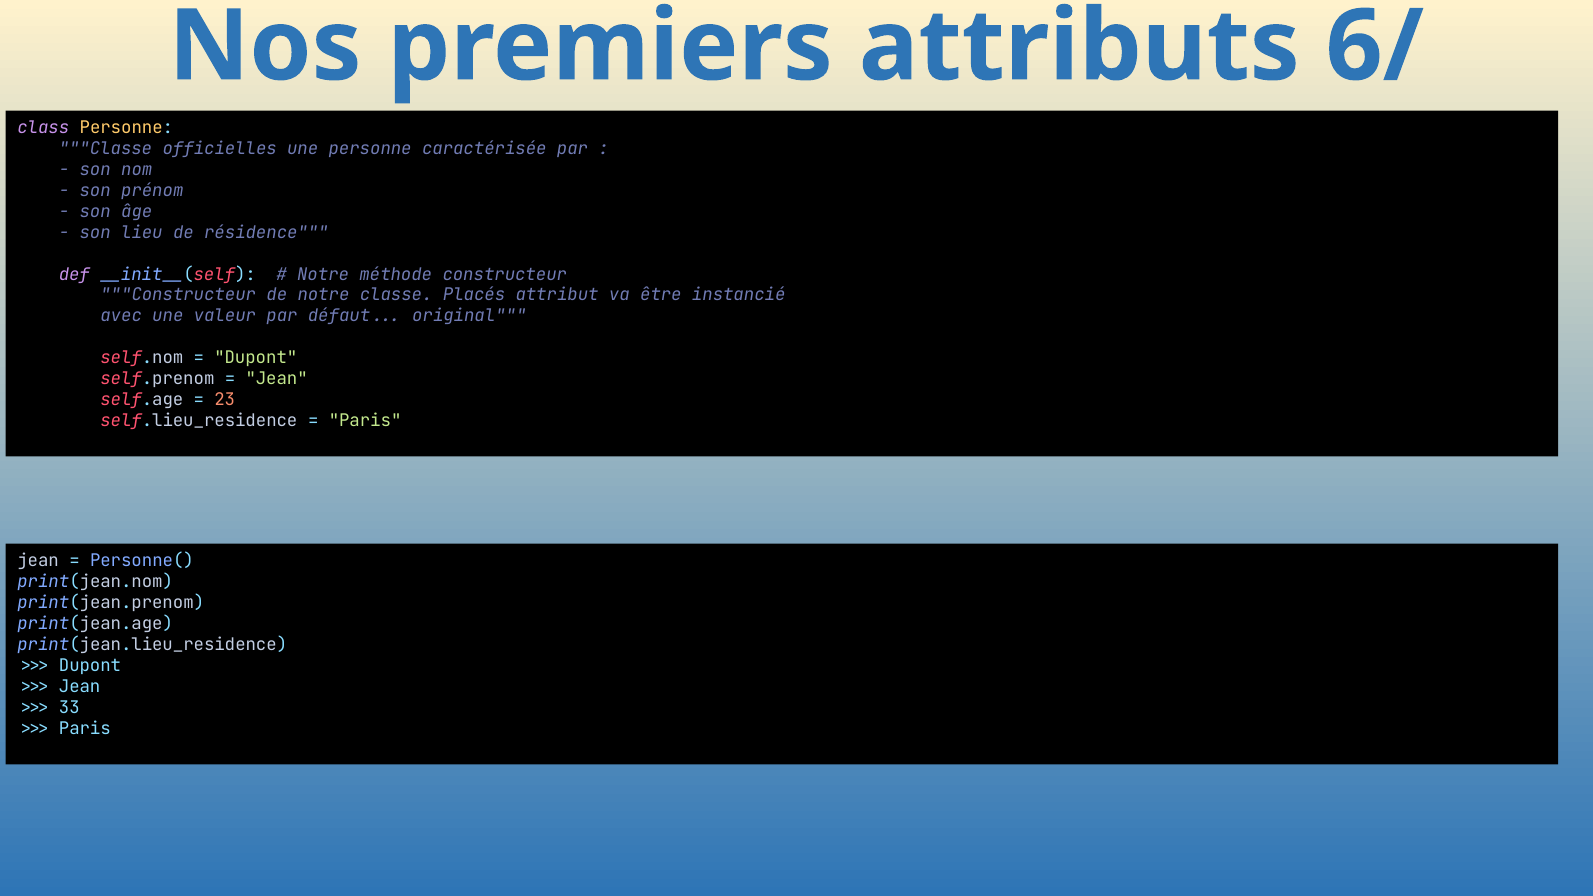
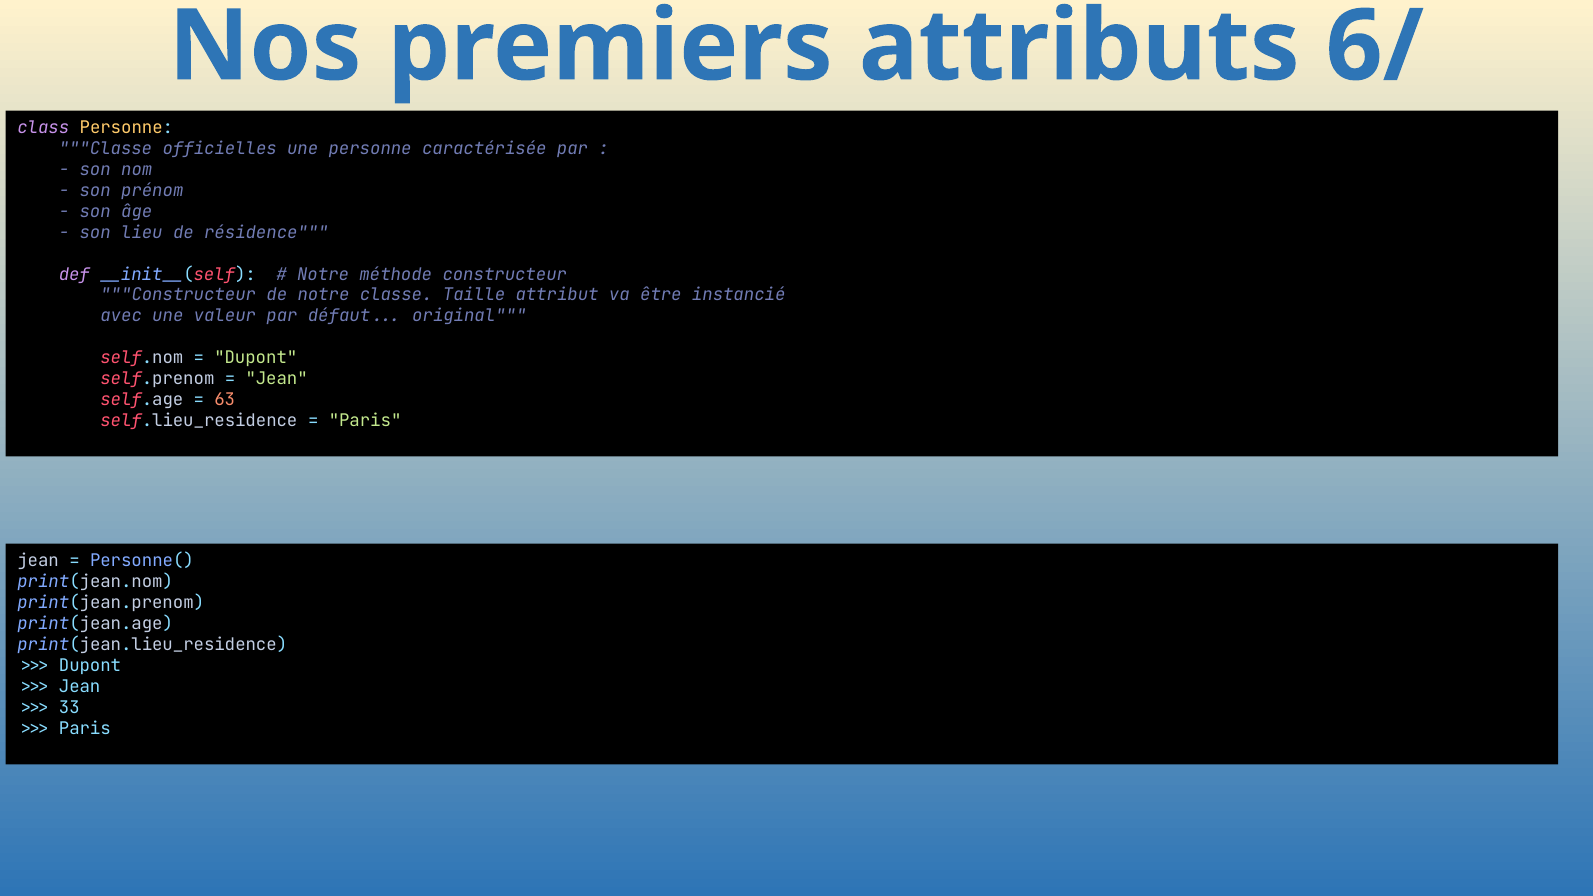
Placés: Placés -> Taille (474, 295)
23: 23 -> 63 (225, 400)
